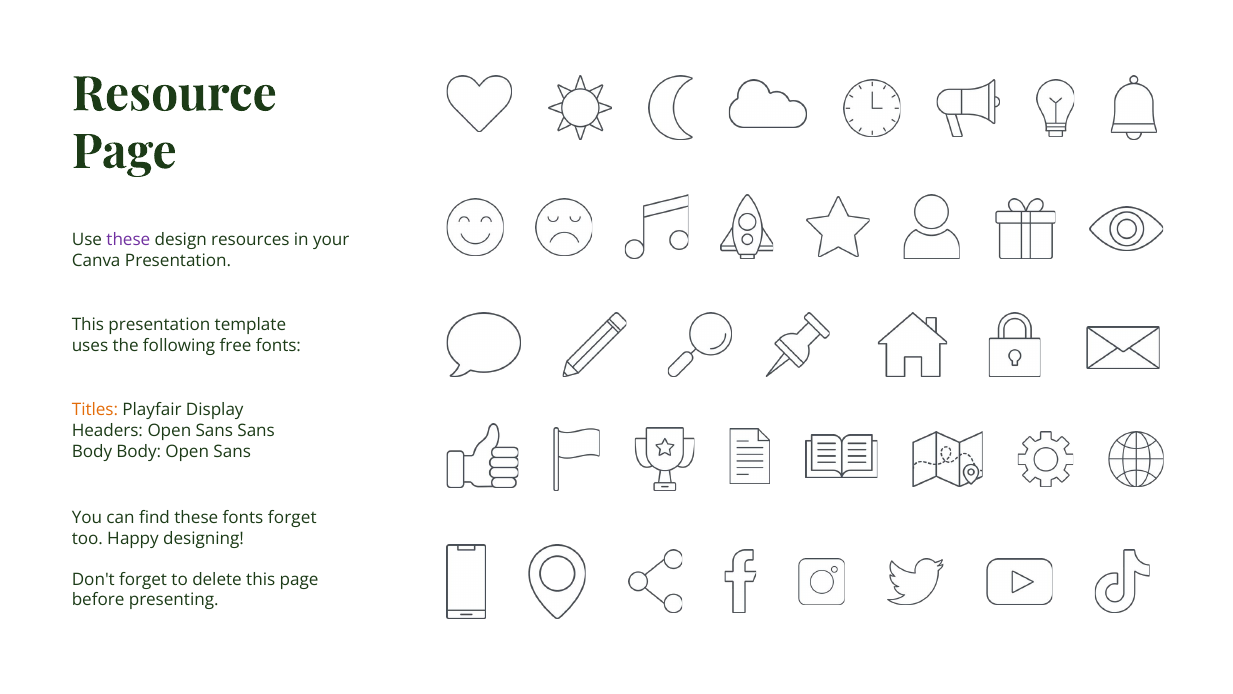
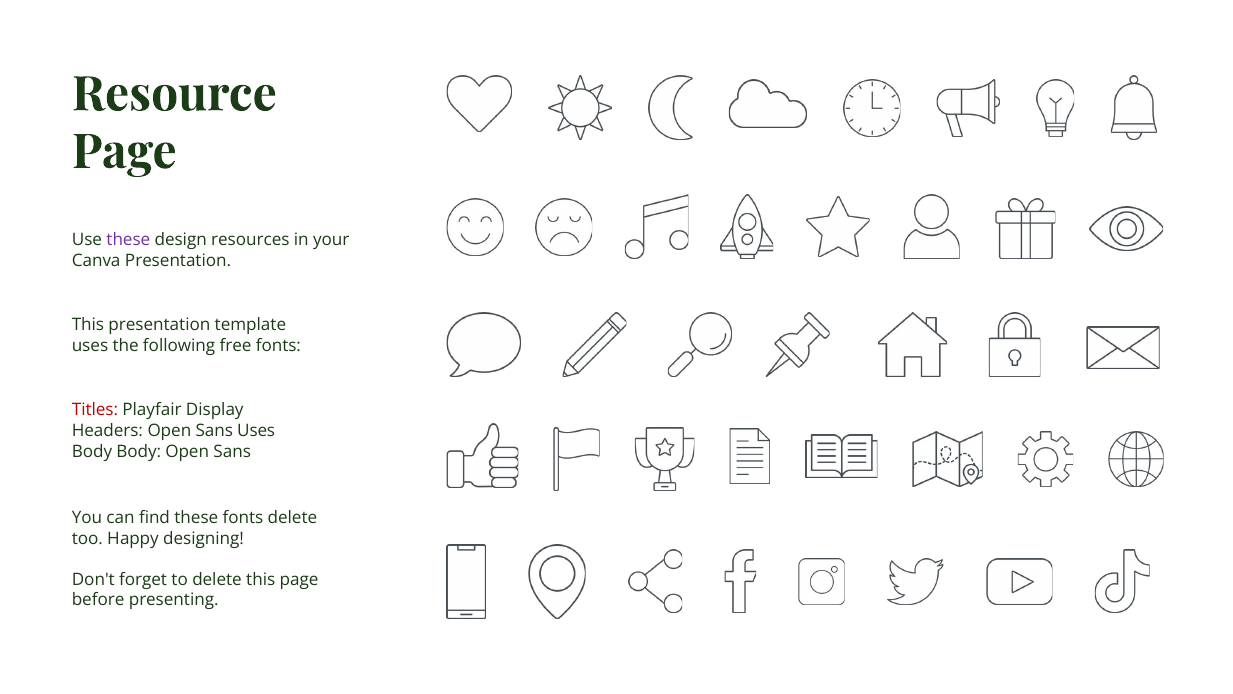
Titles colour: orange -> red (95, 410)
Sans Sans: Sans -> Uses (256, 431)
fonts forget: forget -> delete (292, 518)
